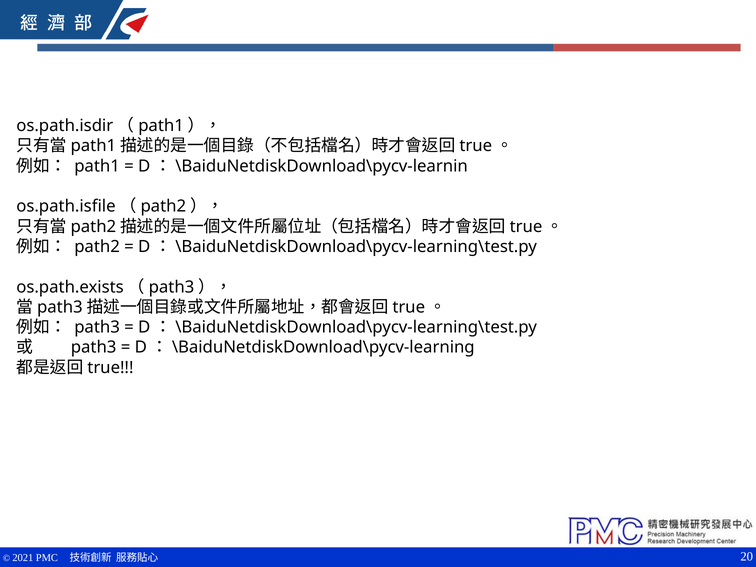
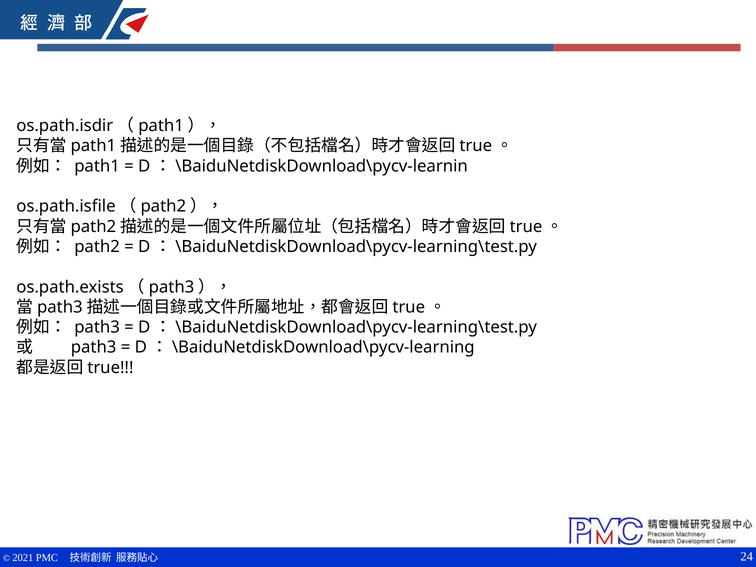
20: 20 -> 24 (747, 557)
